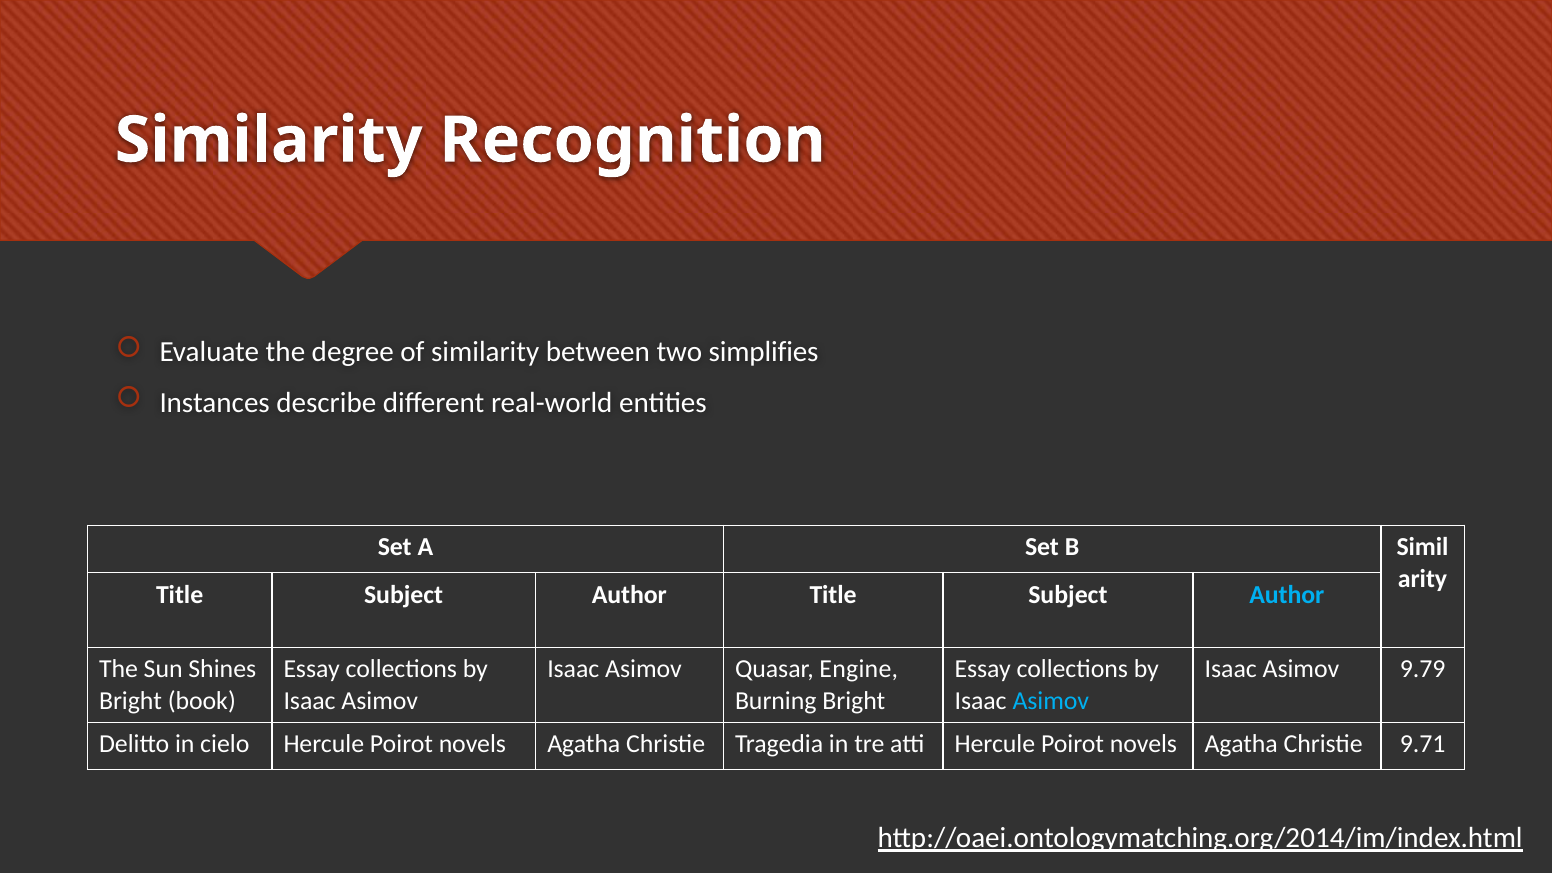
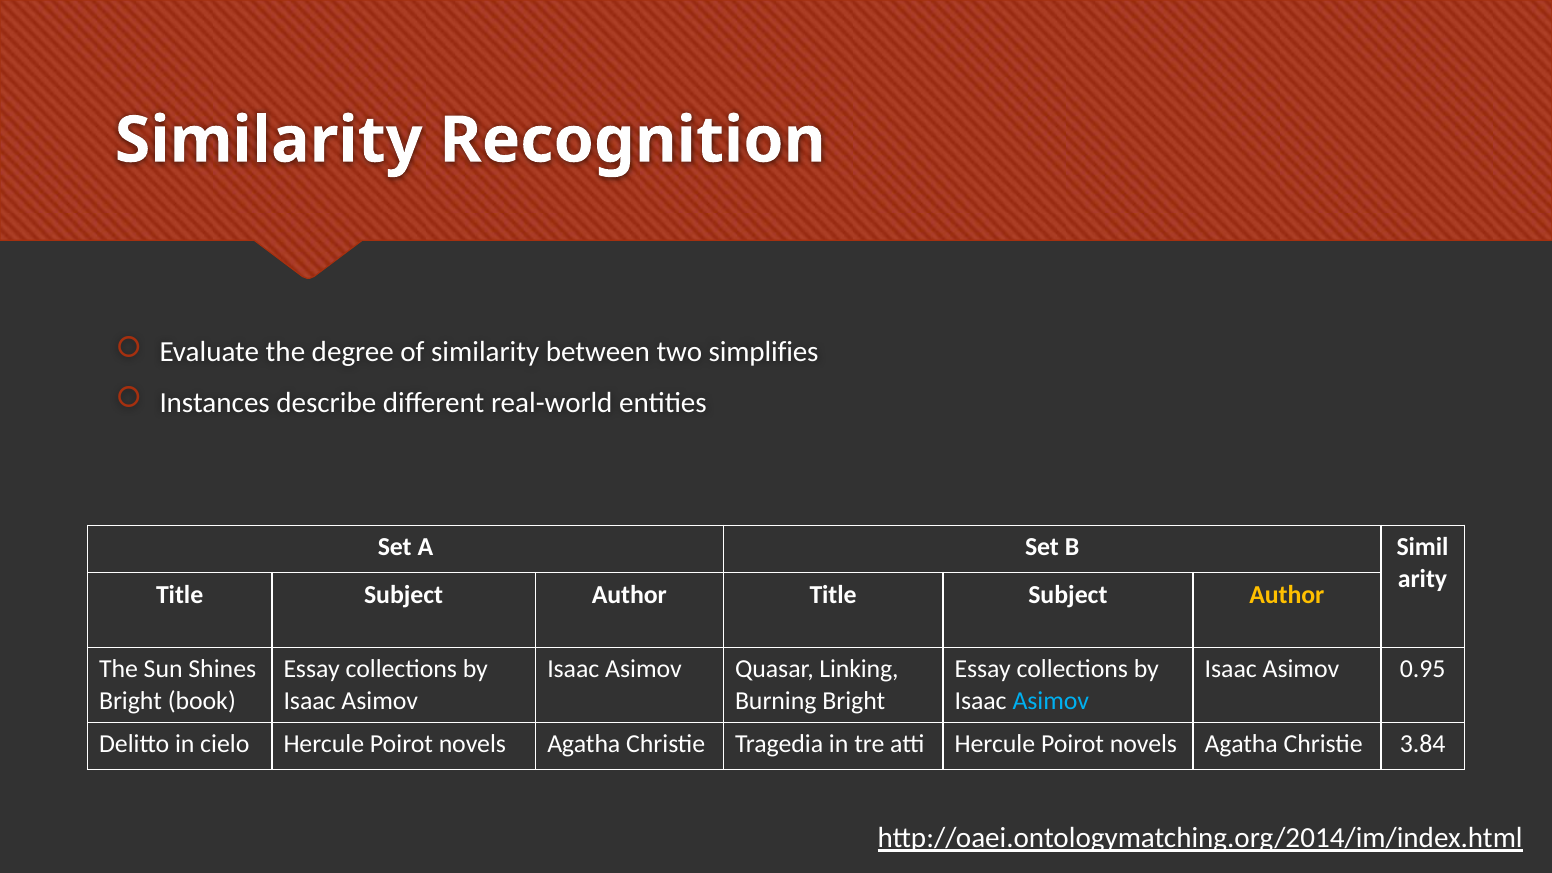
Author colour: light blue -> yellow (1287, 594)
Engine: Engine -> Linking (859, 669)
9.79: 9.79 -> 0.95 (1423, 669)
9.71: 9.71 -> 3.84 (1423, 744)
